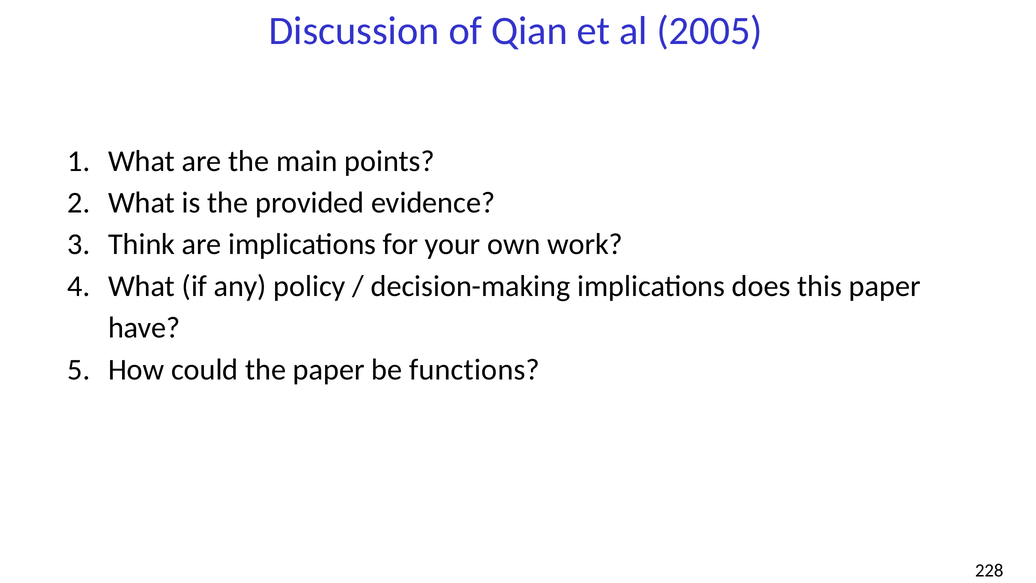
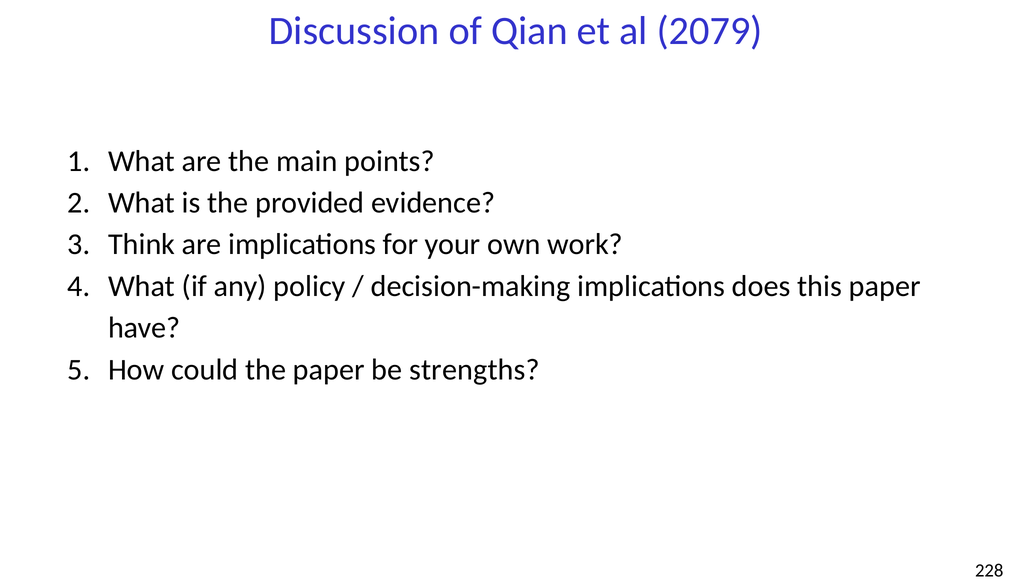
2005: 2005 -> 2079 (710, 31)
functions: functions -> strengths (475, 369)
